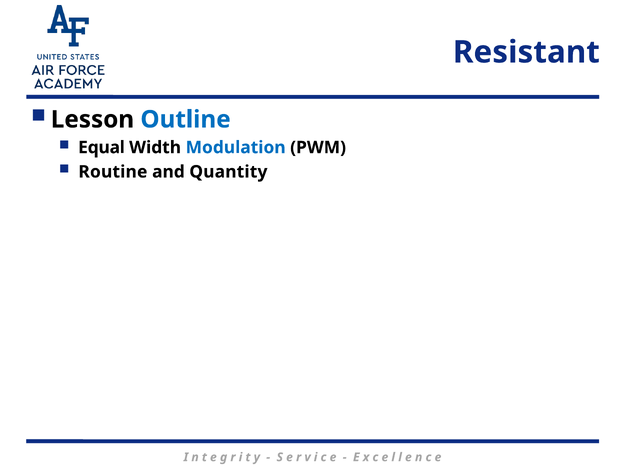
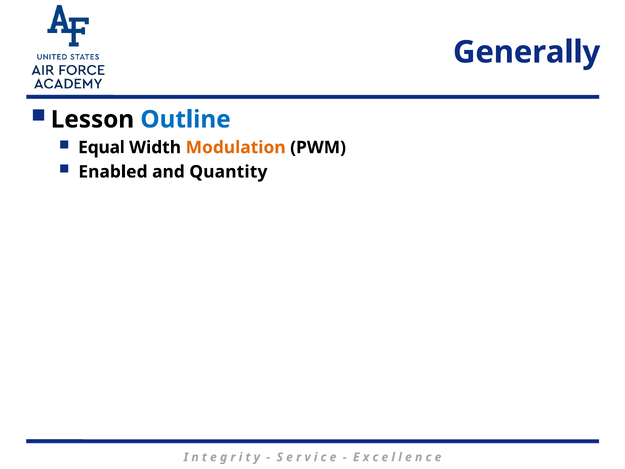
Resistant: Resistant -> Generally (527, 52)
Modulation colour: blue -> orange (236, 147)
Routine: Routine -> Enabled (113, 172)
